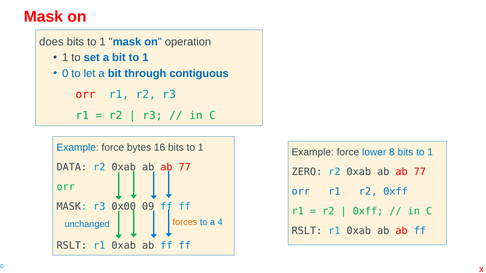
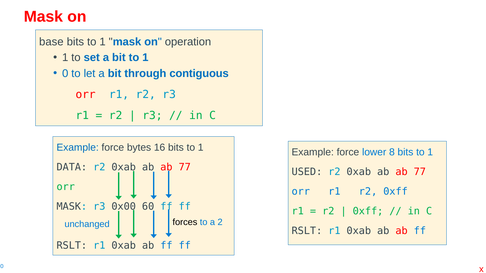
does: does -> base (51, 42)
ZERO: ZERO -> USED (307, 172)
09: 09 -> 60 (148, 207)
forces colour: orange -> black (185, 223)
4: 4 -> 2 (220, 223)
